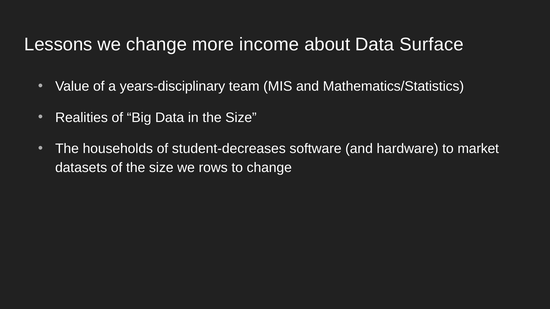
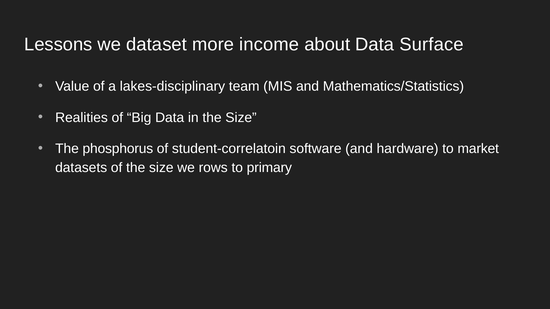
we change: change -> dataset (157, 45)
years-disciplinary: years-disciplinary -> lakes-disciplinary (172, 86)
households: households -> phosphorus (118, 149)
student-decreases: student-decreases -> student-correlatoin (229, 149)
to change: change -> primary (269, 168)
